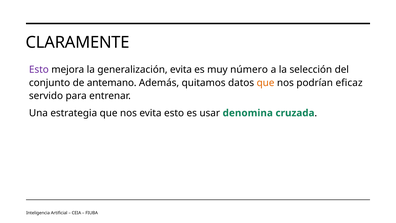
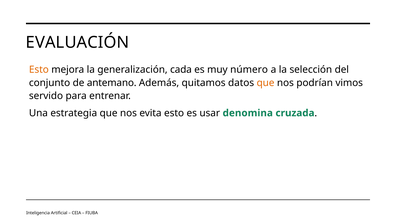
CLARAMENTE: CLARAMENTE -> EVALUACIÓN (77, 42)
Esto colour: purple -> orange (39, 70)
generalización evita: evita -> cada (181, 70)
eficaz: eficaz -> vimos (349, 83)
